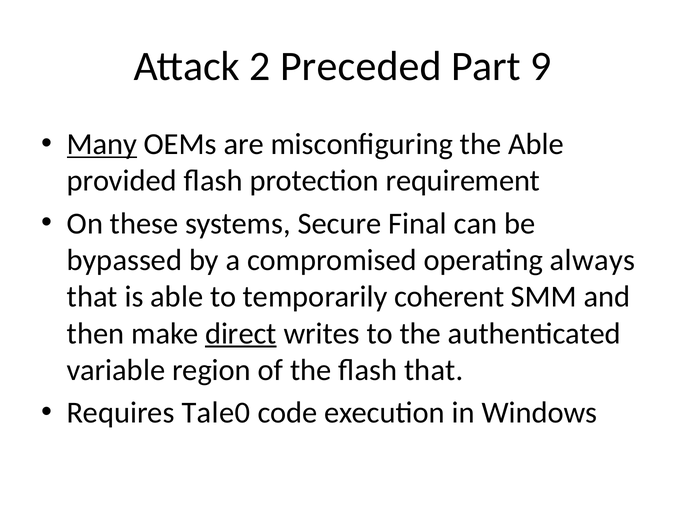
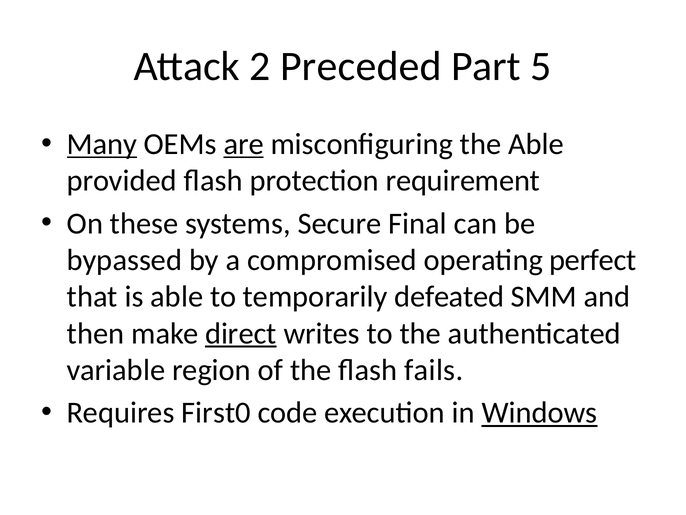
9: 9 -> 5 (541, 66)
are underline: none -> present (244, 144)
always: always -> perfect (593, 260)
coherent: coherent -> defeated (449, 297)
flash that: that -> fails (434, 370)
Tale0: Tale0 -> First0 (216, 413)
Windows underline: none -> present (539, 413)
